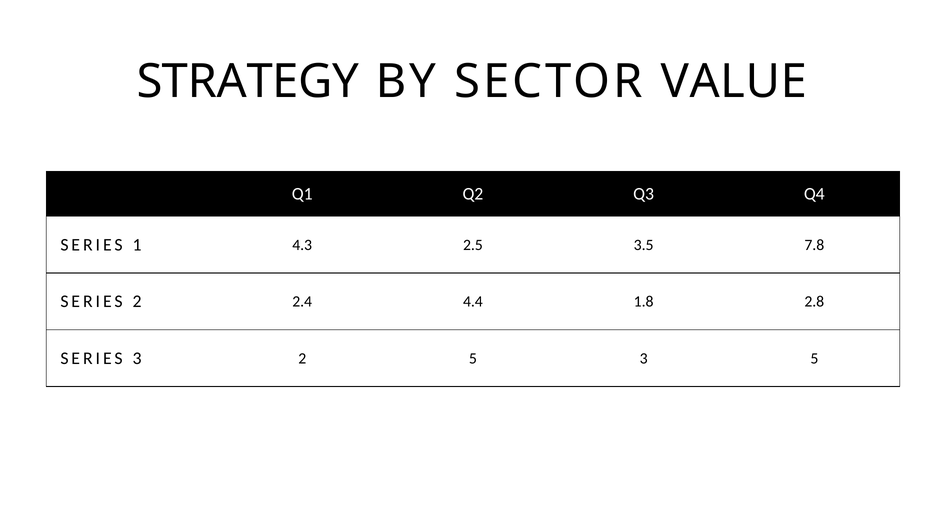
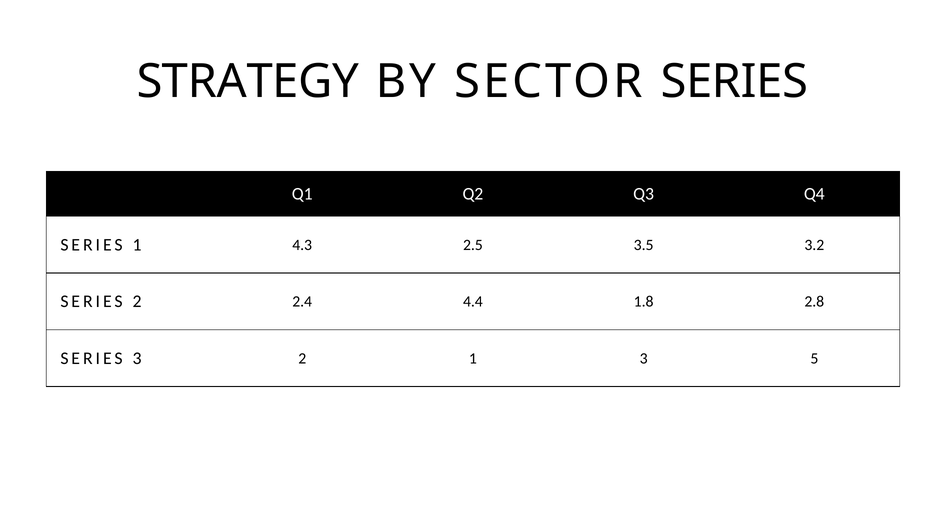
SECTOR VALUE: VALUE -> SERIES (734, 82)
7.8: 7.8 -> 3.2 (814, 245)
2 5: 5 -> 1 (473, 358)
